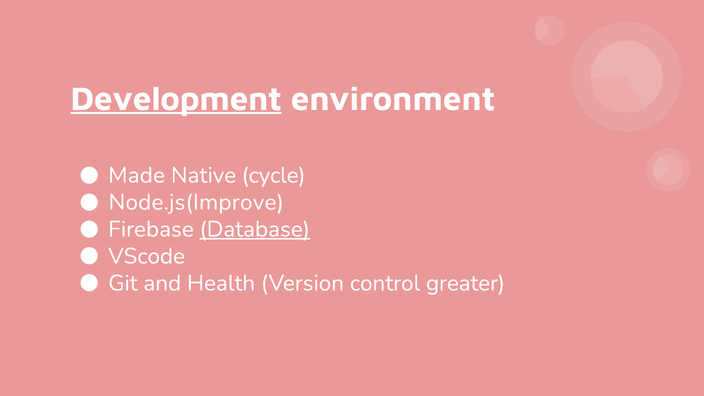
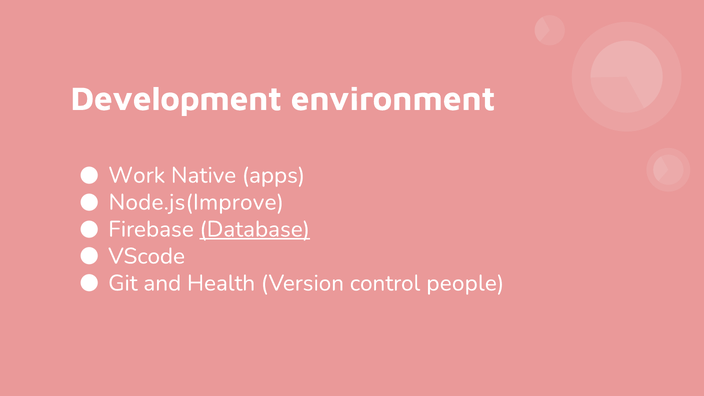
Development underline: present -> none (176, 99)
Made: Made -> Work (137, 175)
cycle: cycle -> apps (273, 175)
greater: greater -> people (465, 283)
